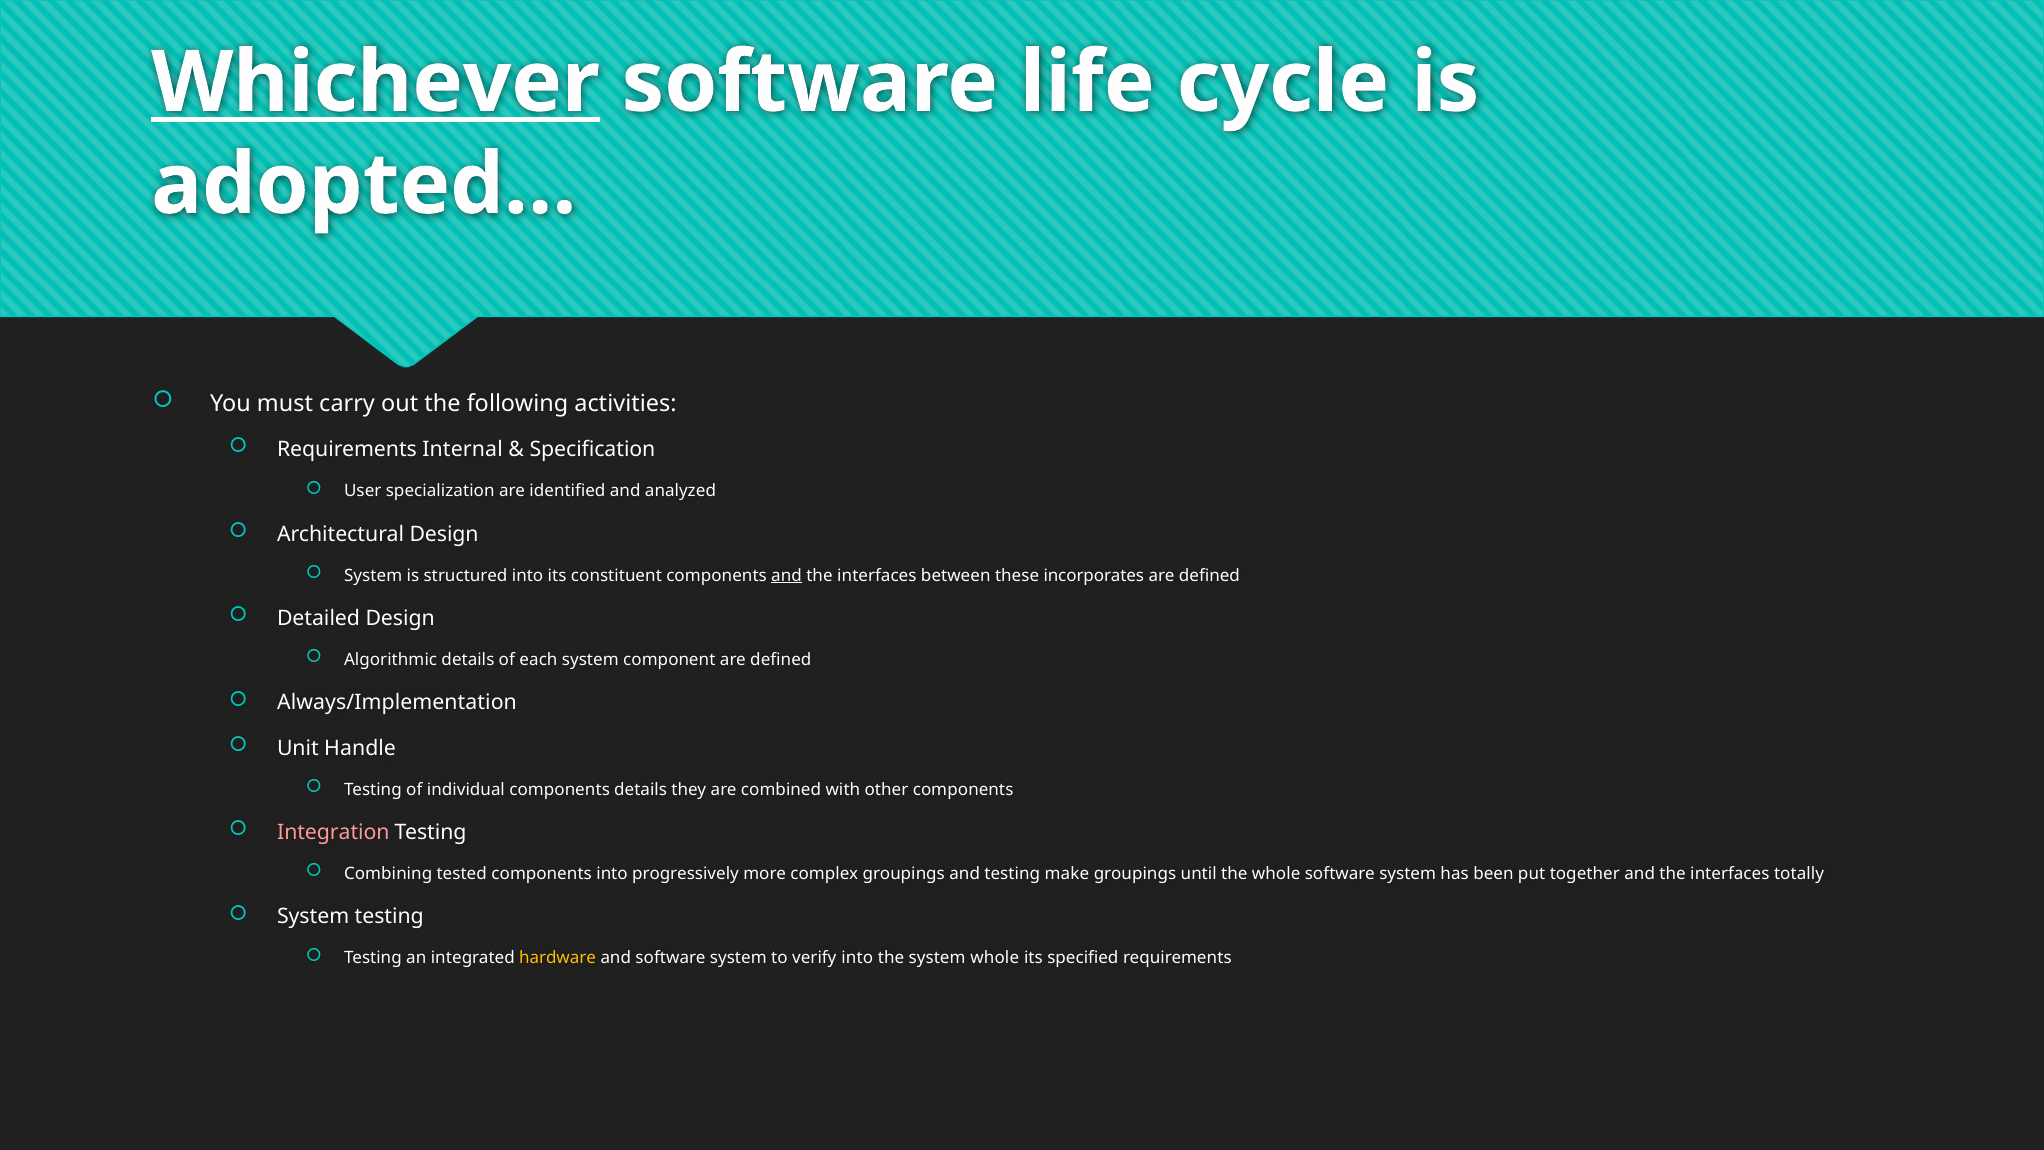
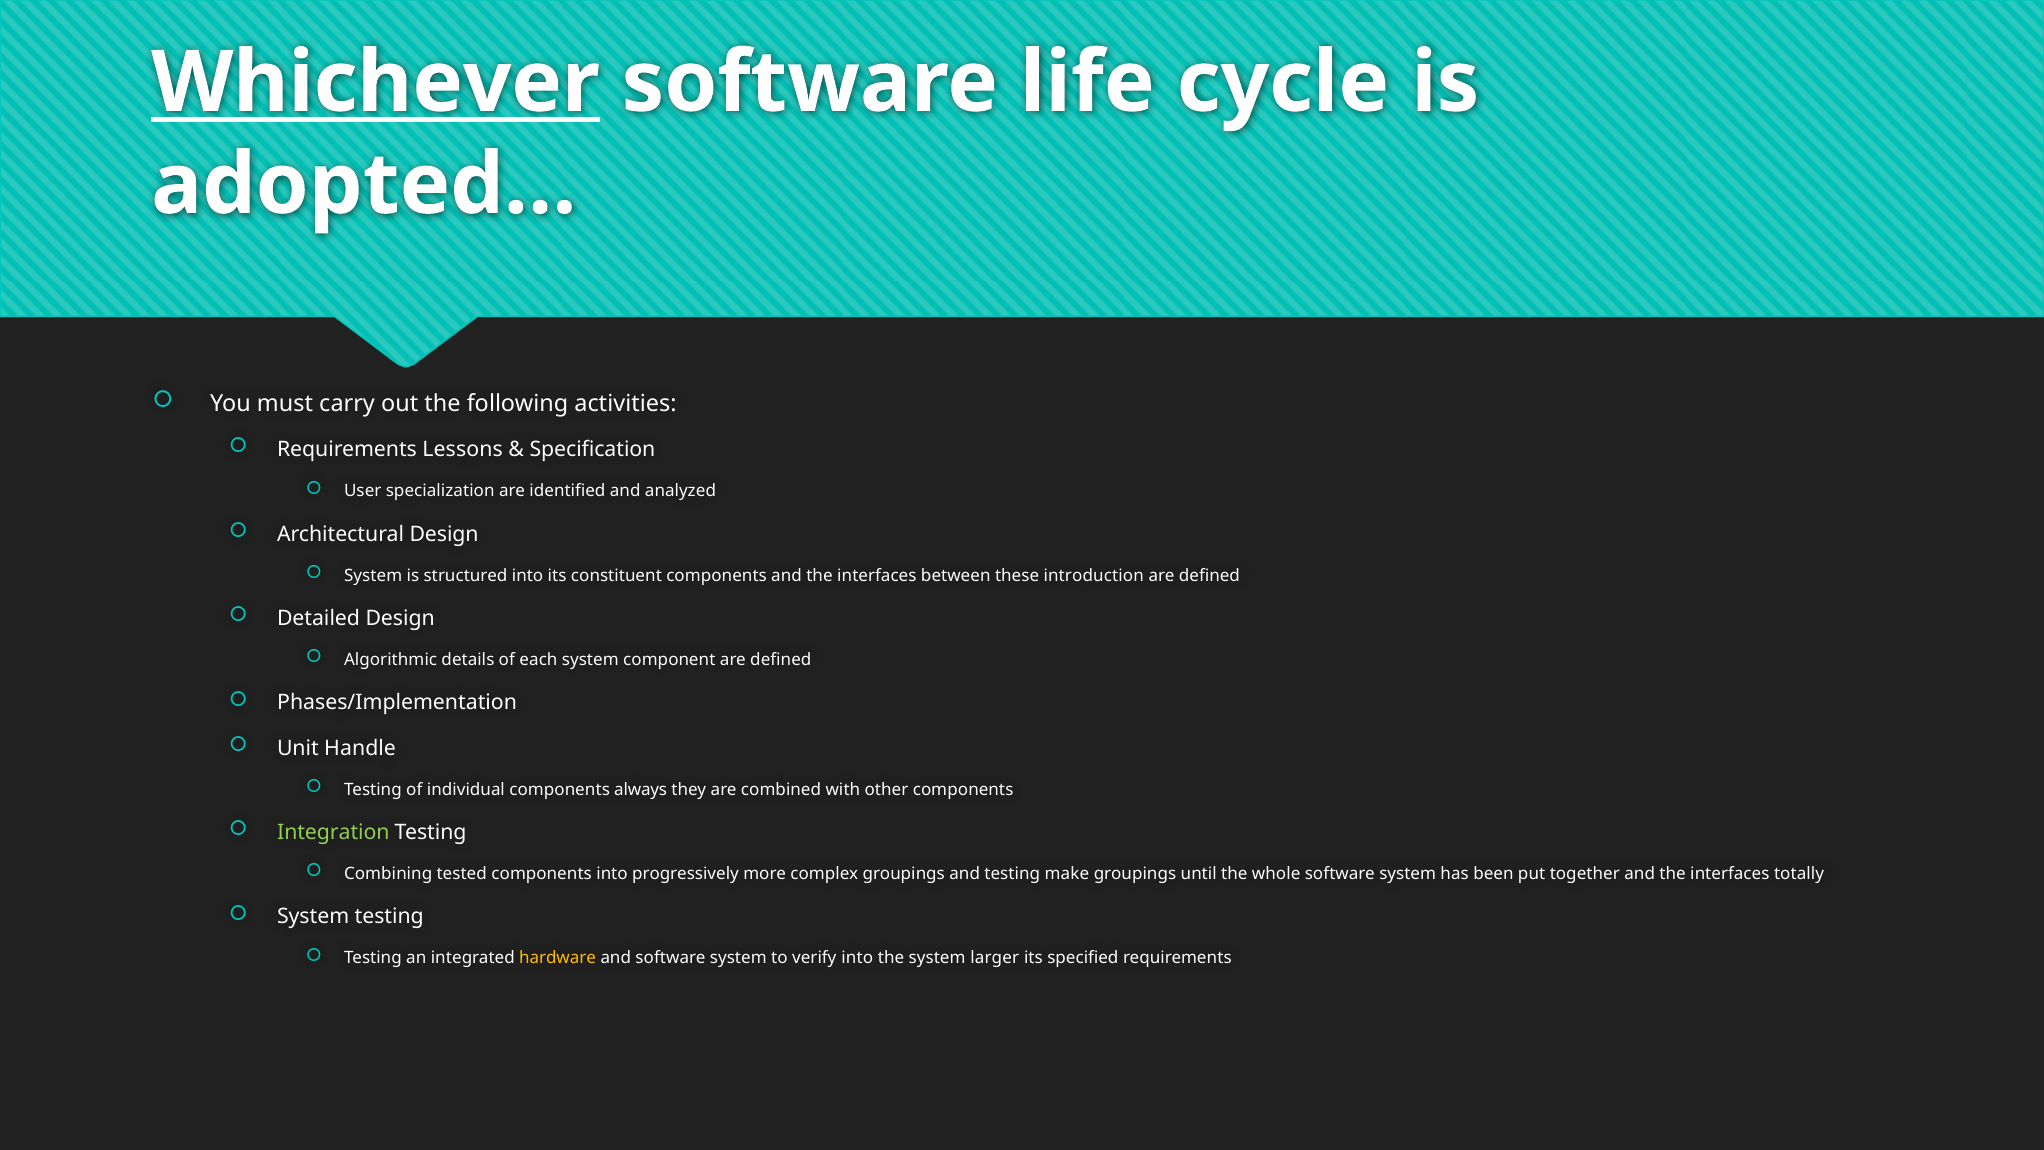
Internal: Internal -> Lessons (463, 450)
and underline: present -> none (786, 575)
incorporates: incorporates -> introduction (1094, 575)
Always/Implementation: Always/Implementation -> Phases/Implementation (397, 703)
components details: details -> always (641, 789)
Integration colour: pink -> light green (333, 832)
system whole: whole -> larger (995, 958)
